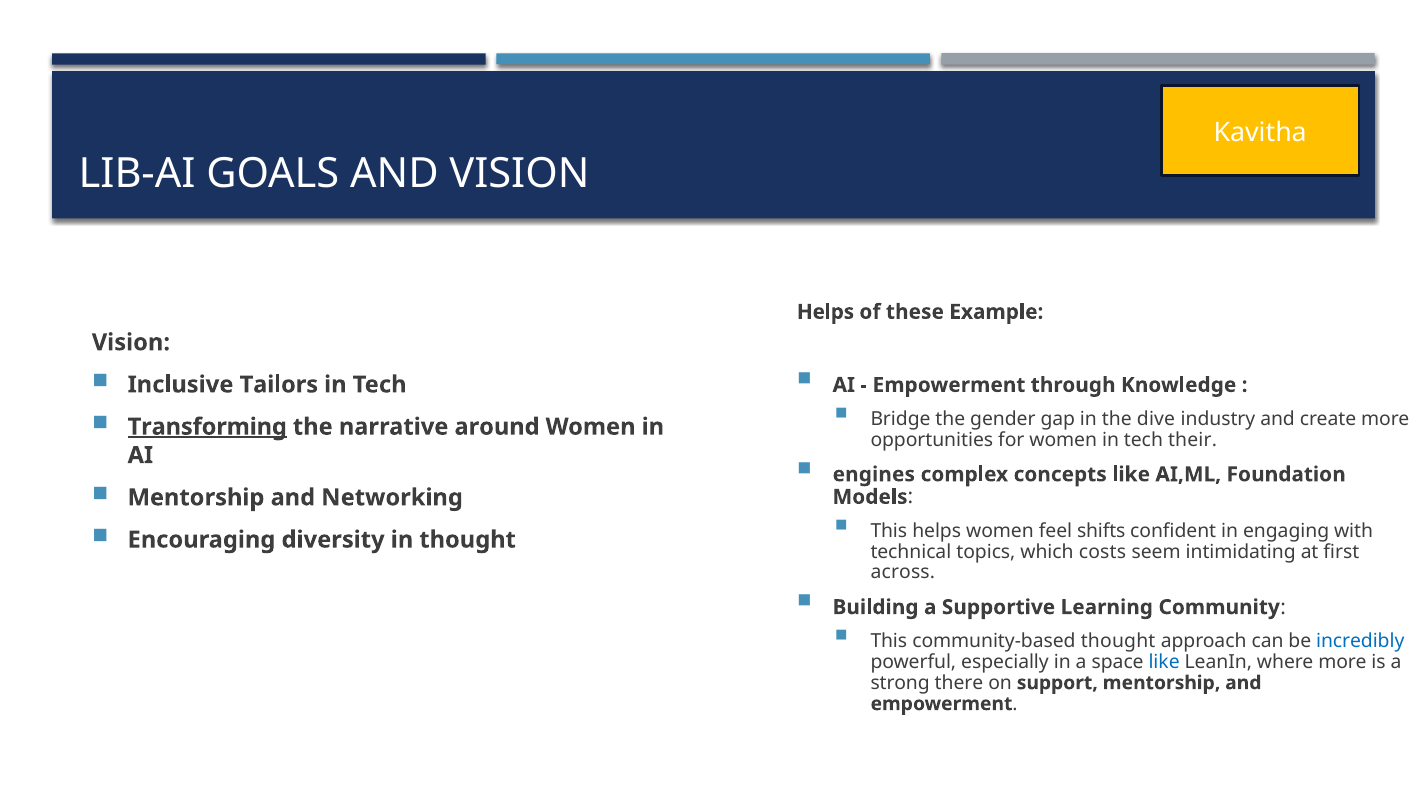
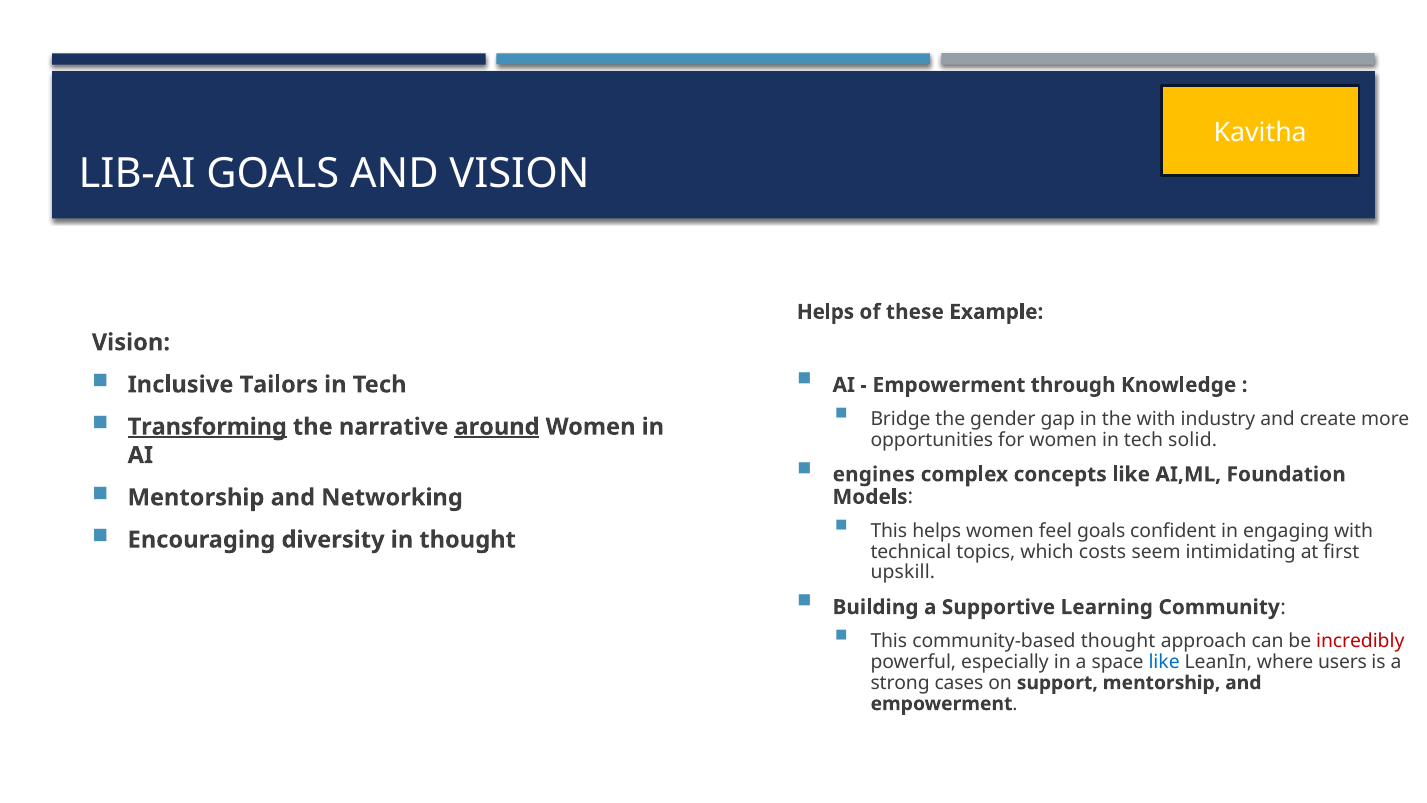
the dive: dive -> with (1156, 419)
around underline: none -> present (497, 427)
their: their -> solid (1193, 440)
feel shifts: shifts -> goals (1101, 531)
across: across -> upskill (903, 572)
incredibly colour: blue -> red (1360, 641)
where more: more -> users (1343, 662)
there: there -> cases (959, 683)
